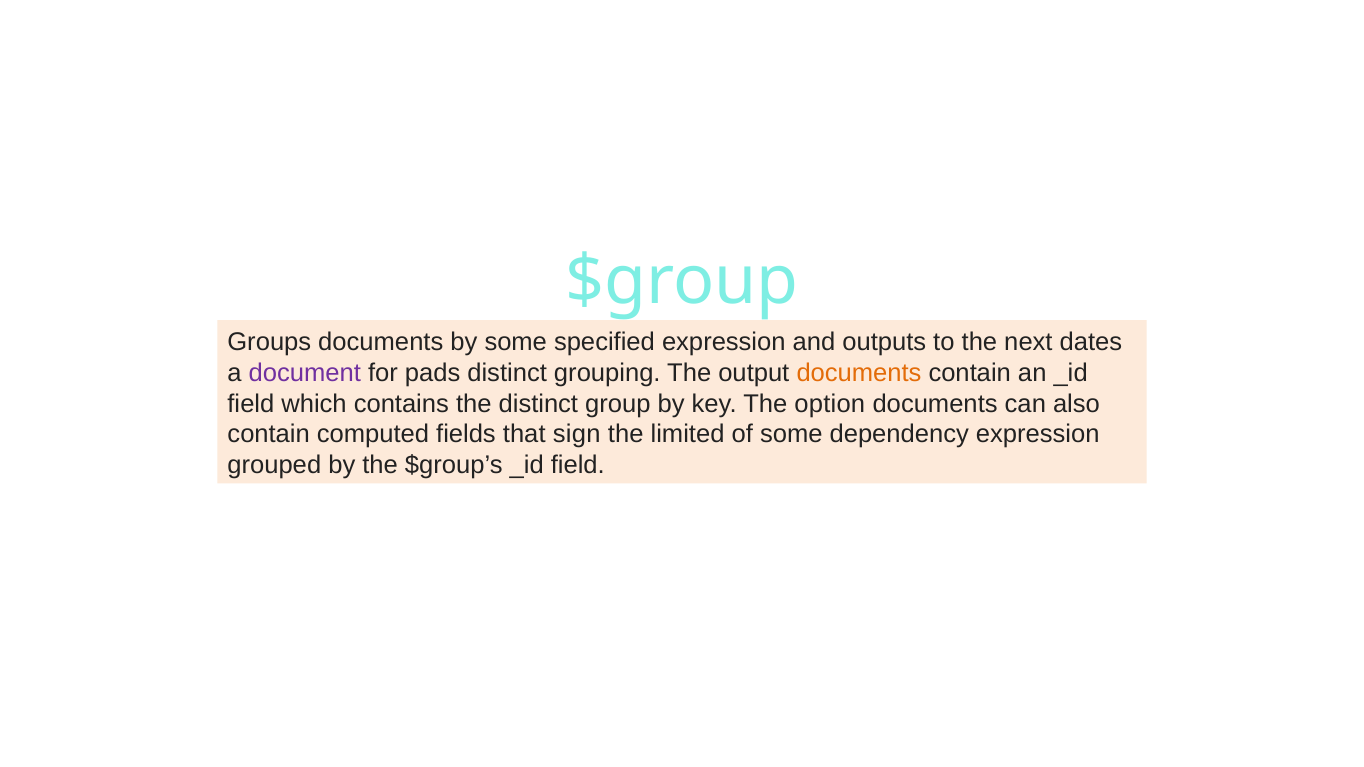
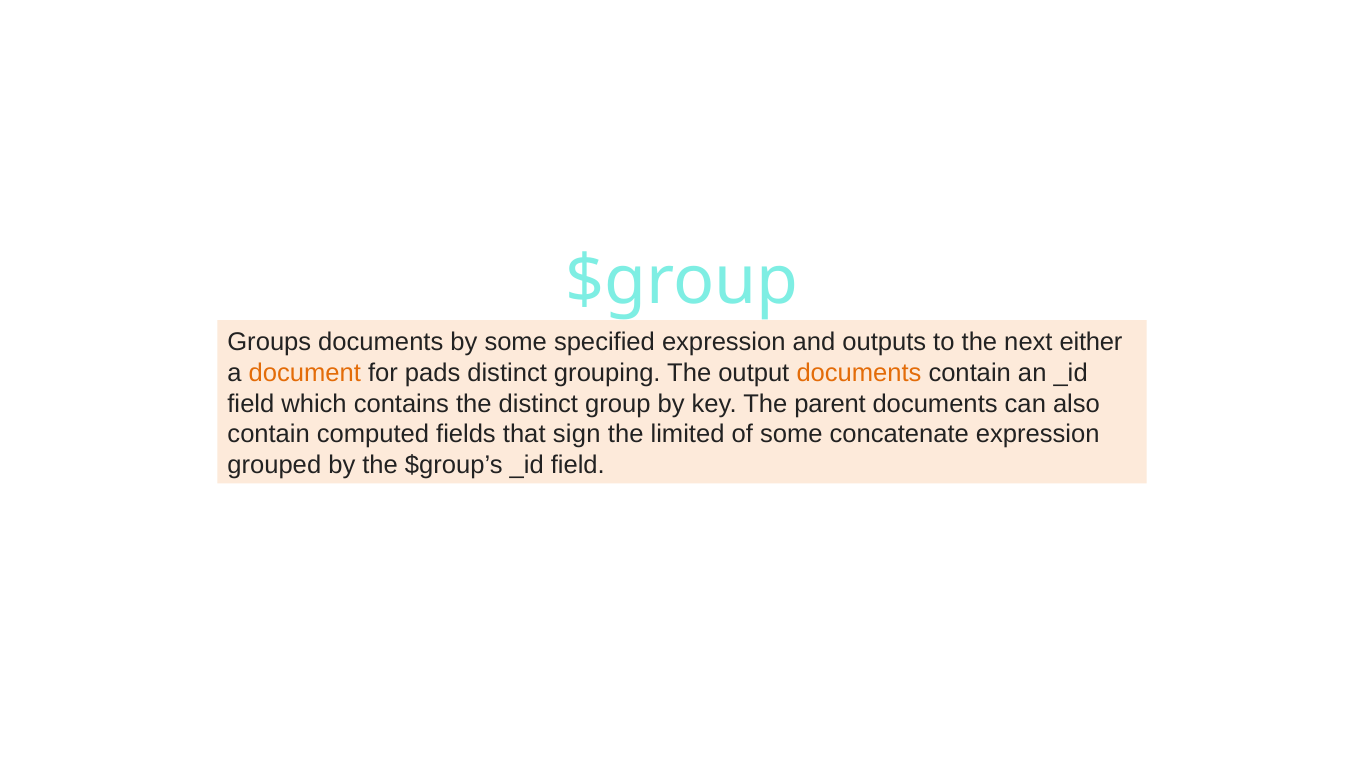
dates: dates -> either (1091, 342)
document colour: purple -> orange (305, 373)
option: option -> parent (830, 404)
dependency: dependency -> concatenate (899, 434)
